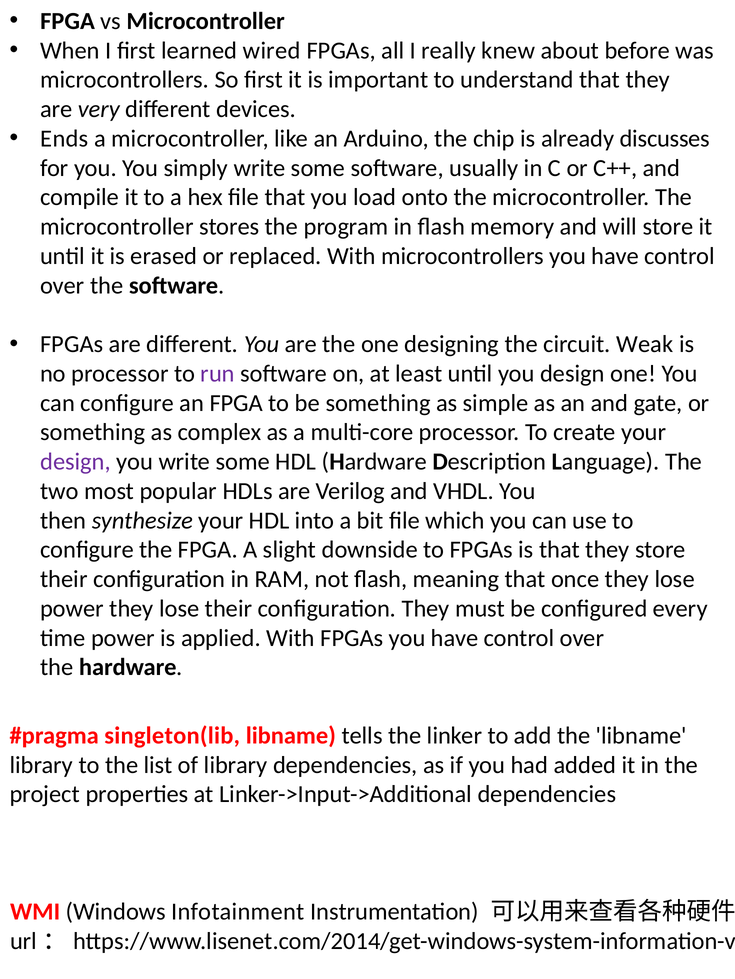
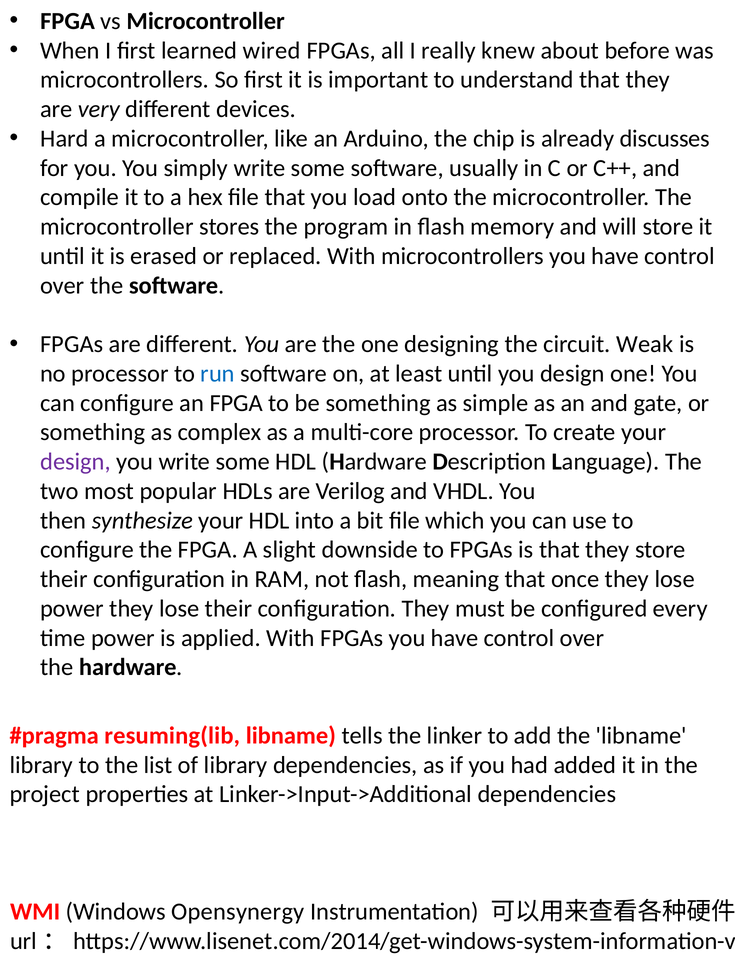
Ends: Ends -> Hard (64, 139)
run colour: purple -> blue (218, 374)
singleton(lib: singleton(lib -> resuming(lib (172, 736)
Infotainment: Infotainment -> Opensynergy (238, 912)
